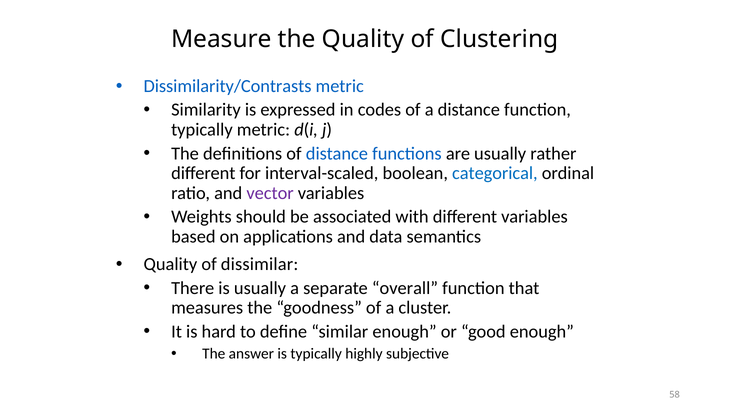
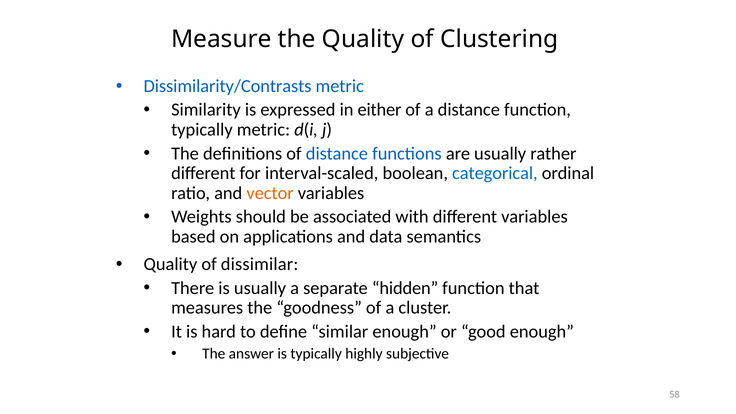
codes: codes -> either (380, 110)
vector colour: purple -> orange (270, 193)
overall: overall -> hidden (405, 288)
